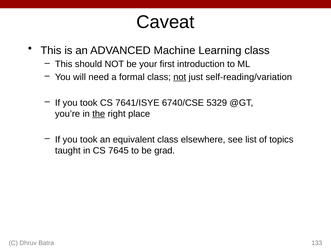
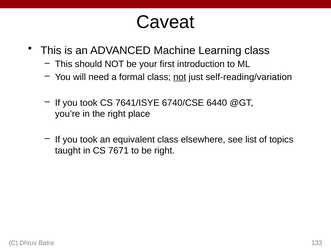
5329: 5329 -> 6440 (217, 103)
the underline: present -> none (99, 114)
7645: 7645 -> 7671 (118, 151)
be grad: grad -> right (165, 151)
